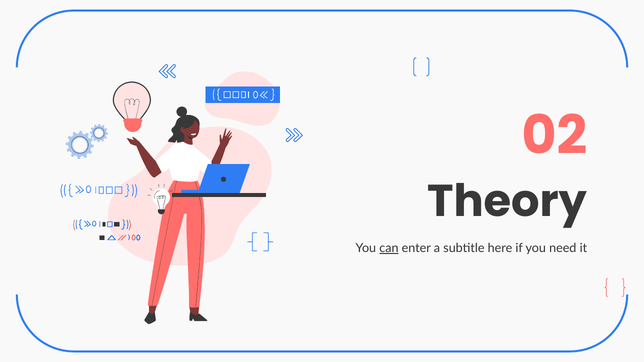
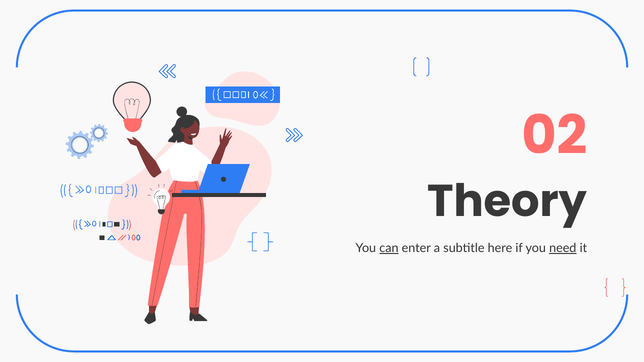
need underline: none -> present (563, 248)
